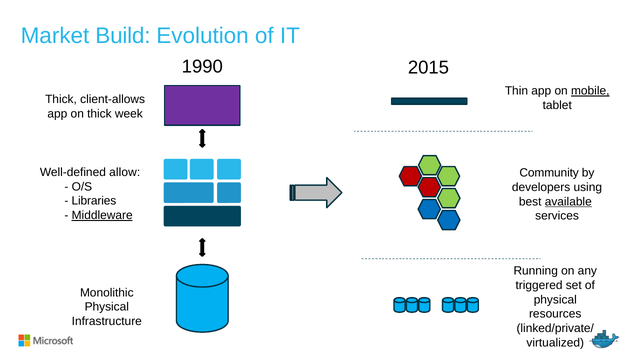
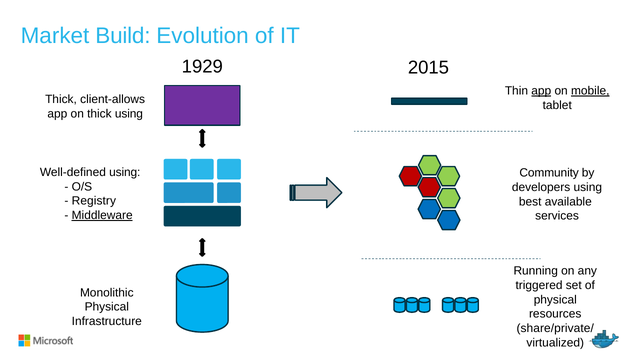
1990: 1990 -> 1929 (202, 66)
app underline: none -> present (541, 91)
thick week: week -> using (129, 114)
Well-defined allow: allow -> using (125, 172)
Libraries: Libraries -> Registry (94, 201)
available underline: present -> none (568, 202)
linked/private/: linked/private/ -> share/private/ (555, 328)
